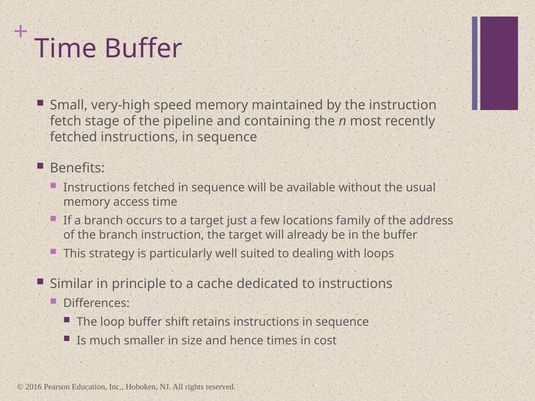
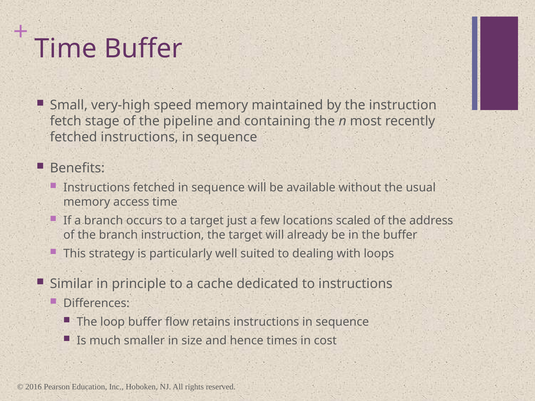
family: family -> scaled (353, 221)
shift: shift -> flow (177, 322)
